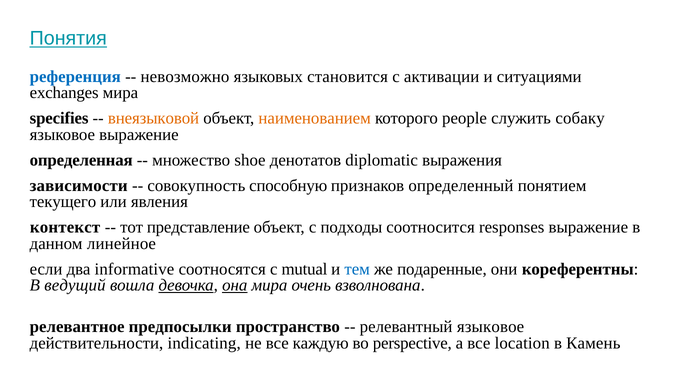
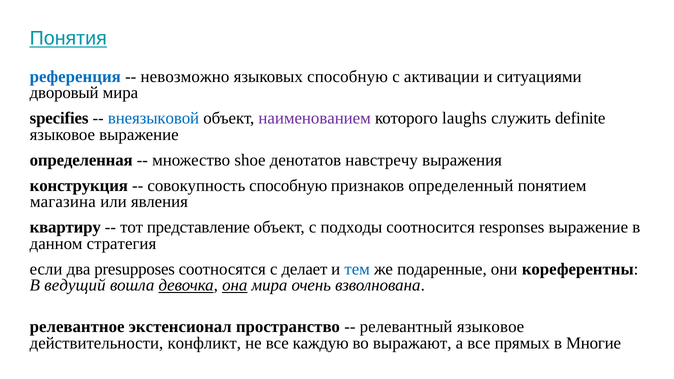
языковых становится: становится -> способную (348, 77)
exchanges: exchanges -> дворовый (64, 93)
внеязыковой colour: orange -> blue (154, 118)
наименованием colour: orange -> purple (315, 118)
people: people -> laughs (464, 118)
собаку: собаку -> definite (580, 118)
diplomatic: diplomatic -> навстречу (382, 160)
зависимости: зависимости -> конструкция (79, 186)
текущего: текущего -> магазина (63, 202)
контекст: контекст -> квартиру (65, 227)
линейное: линейное -> стратегия (121, 244)
informative: informative -> presupposes (135, 269)
mutual: mutual -> делает (304, 269)
предпосылки: предпосылки -> экстенсионал (180, 327)
indicating: indicating -> конфликт (204, 343)
perspective: perspective -> выражают (412, 343)
location: location -> прямых (522, 343)
Камень: Камень -> Многие (593, 343)
